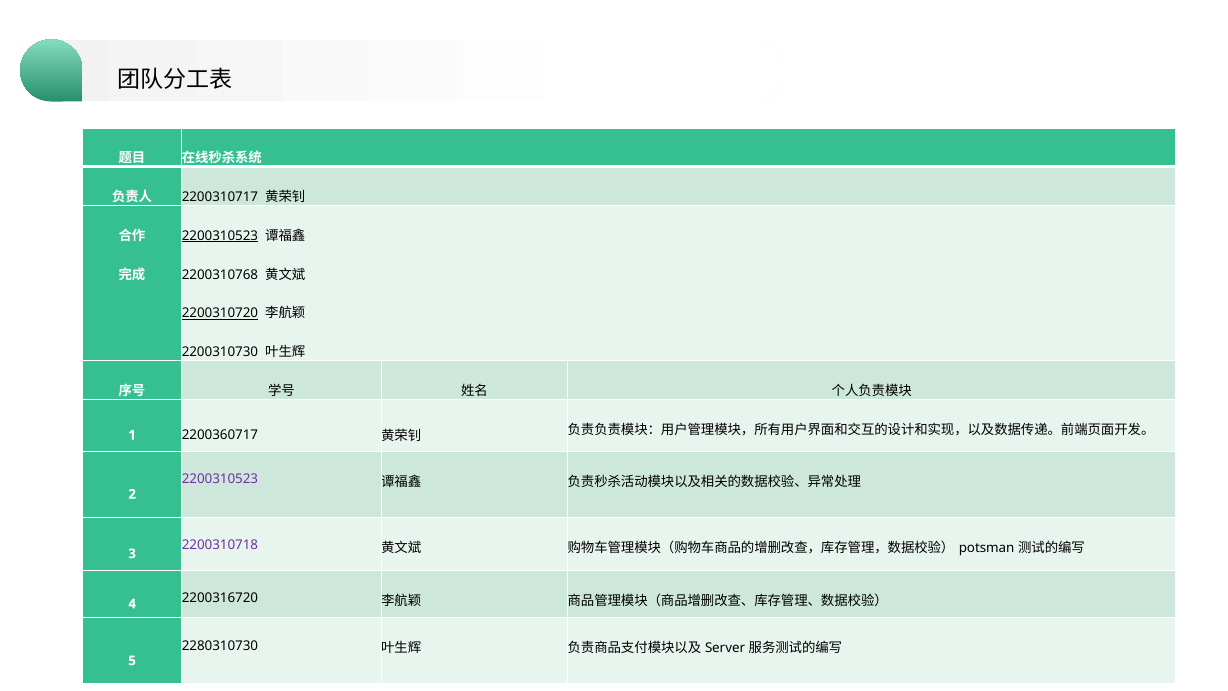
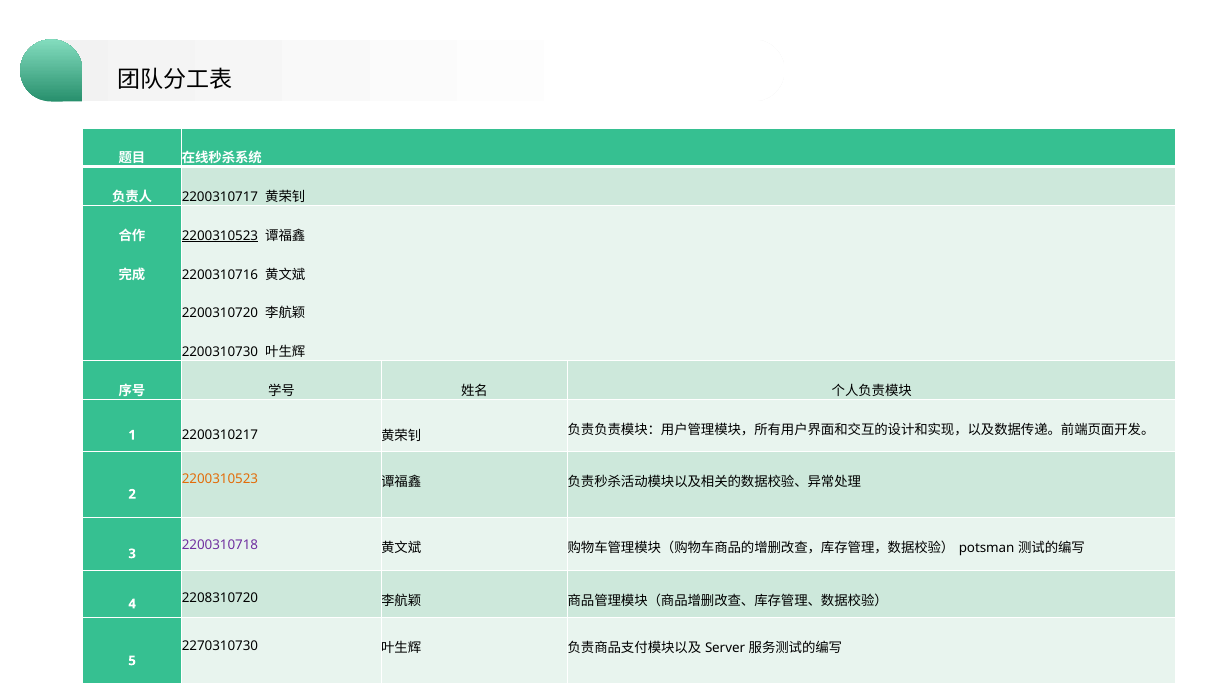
2200310768: 2200310768 -> 2200310716 (220, 275)
2200310720 underline: present -> none (220, 313)
2200360717: 2200360717 -> 2200310217 (220, 435)
2200310523 colour: purple -> orange (220, 479)
2200316720: 2200316720 -> 2208310720 (220, 598)
2280310730: 2280310730 -> 2270310730 (220, 645)
